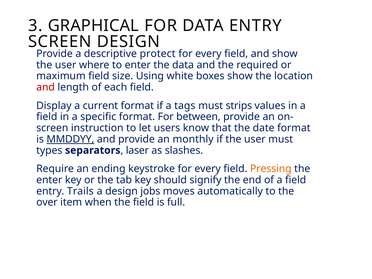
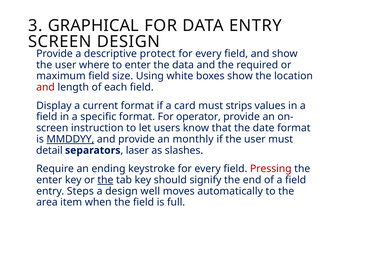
tags: tags -> card (185, 106)
between: between -> operator (198, 117)
types: types -> detail (49, 150)
Pressing colour: orange -> red (271, 169)
the underline: none -> present (105, 180)
Trails: Trails -> Steps (80, 191)
jobs: jobs -> well (150, 191)
over: over -> area (47, 202)
